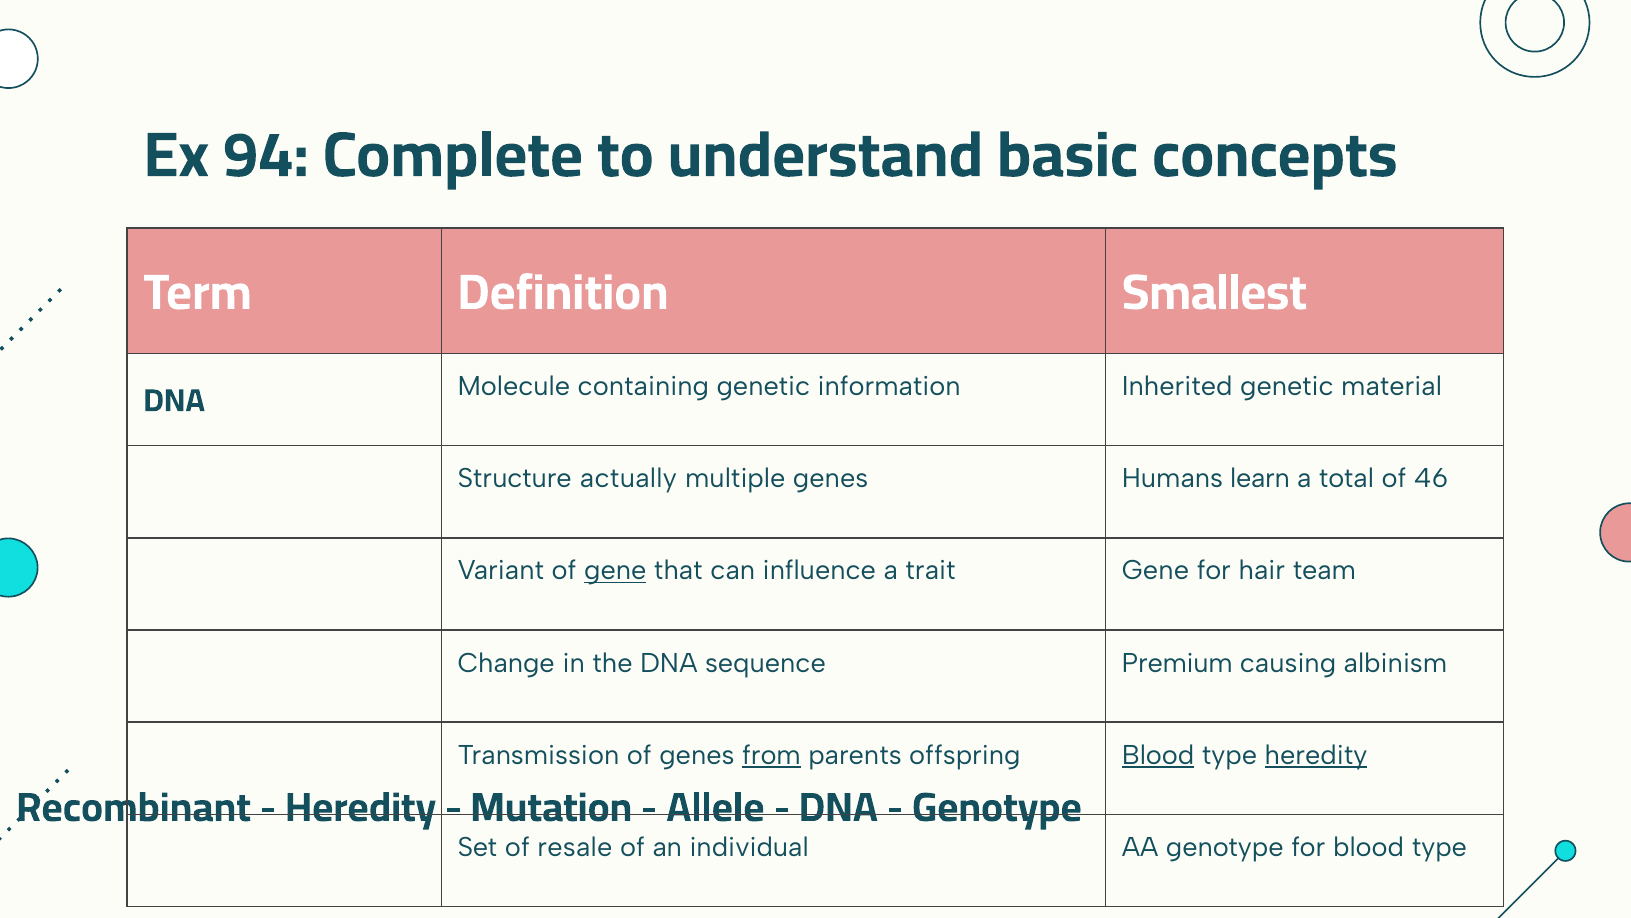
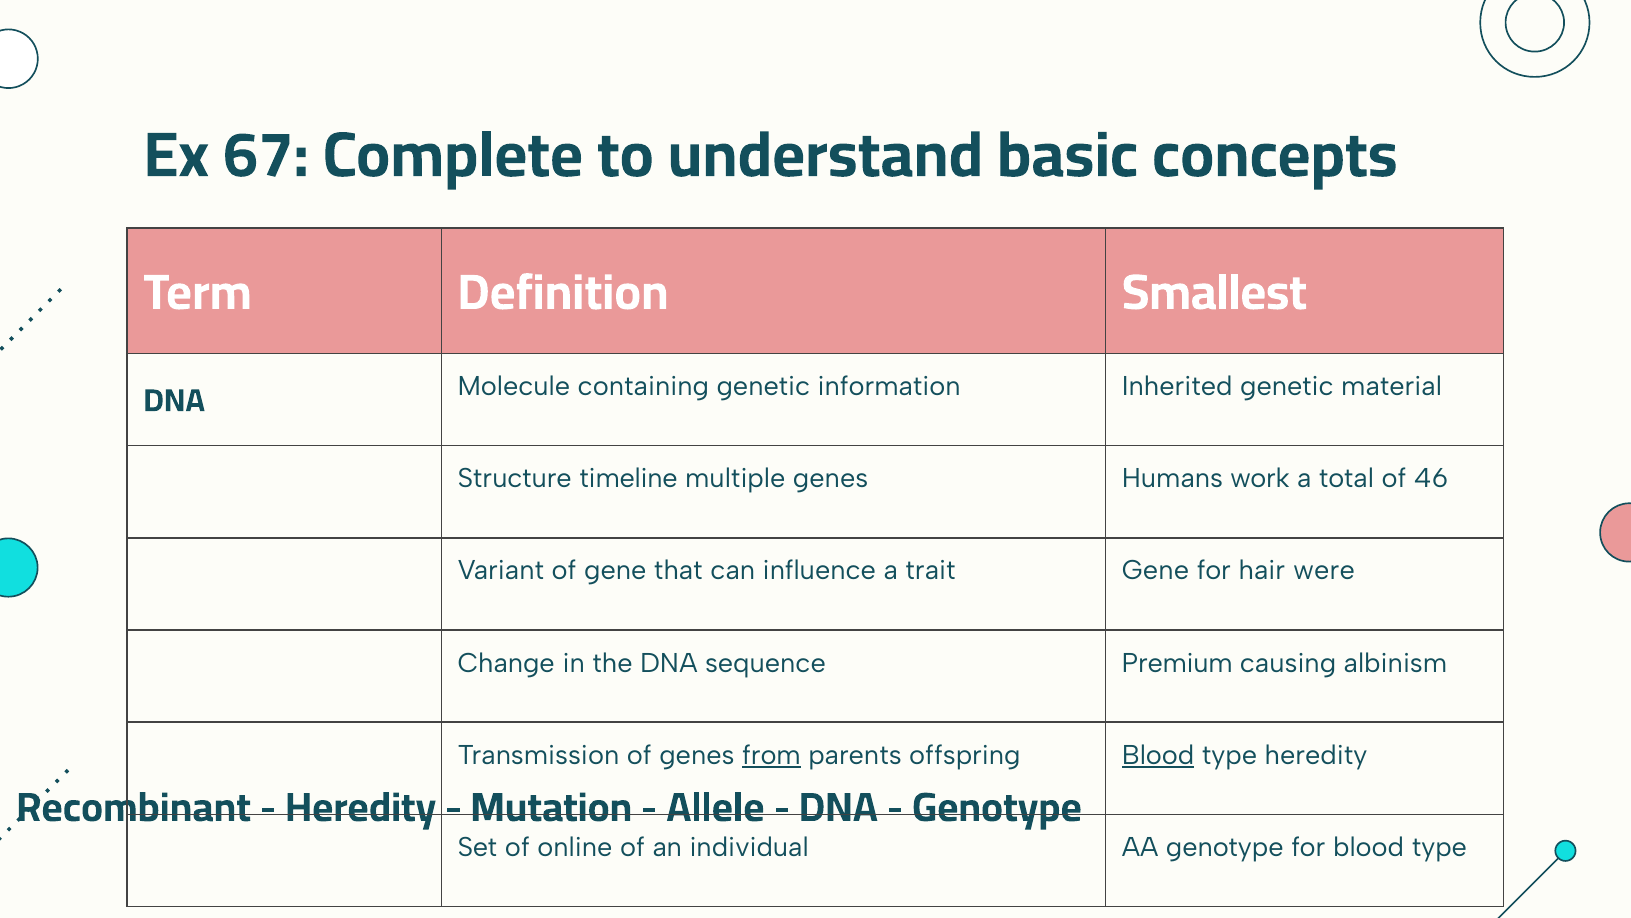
94: 94 -> 67 (266, 155)
actually: actually -> timeline (629, 479)
learn: learn -> work (1260, 479)
gene underline: present -> none (615, 571)
team: team -> were (1324, 571)
heredity underline: present -> none (1316, 755)
resale: resale -> online (575, 847)
